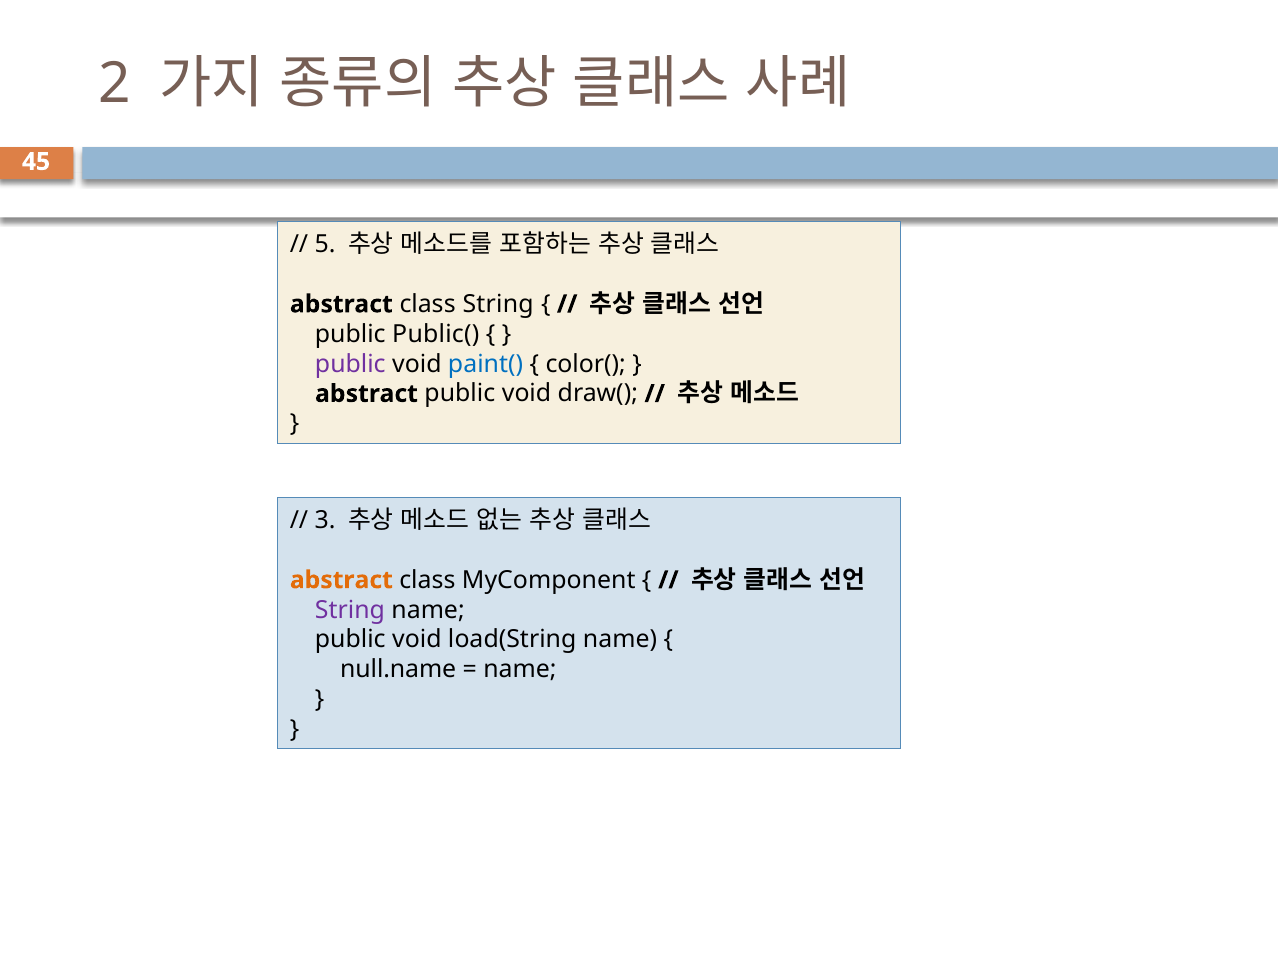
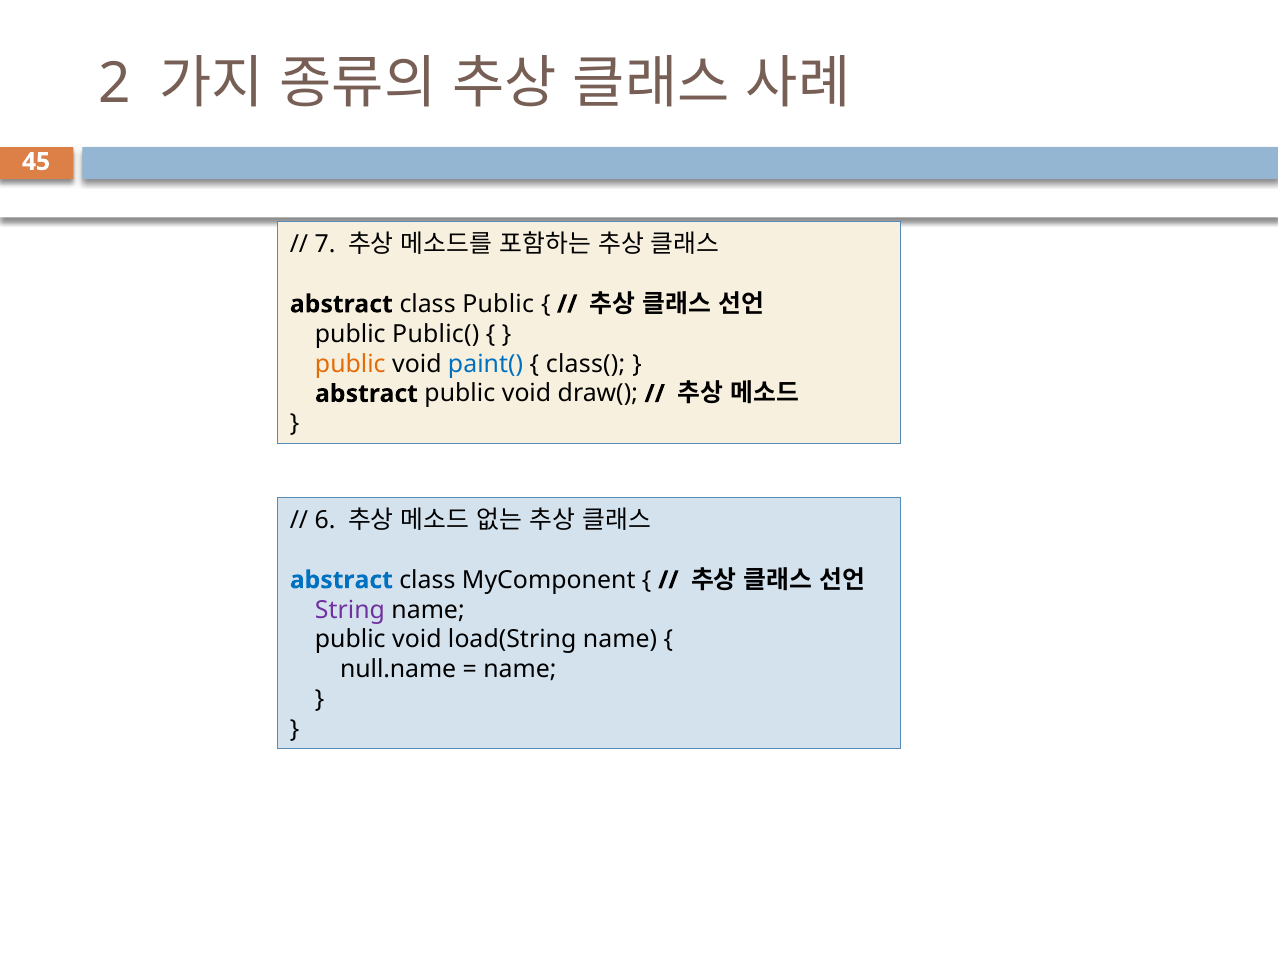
5: 5 -> 7 (325, 244)
class String: String -> Public (498, 304)
public colour: purple -> orange (350, 364)
color(: color( -> class( (586, 364)
3: 3 -> 6 (325, 520)
abstract colour: orange -> blue (341, 580)
